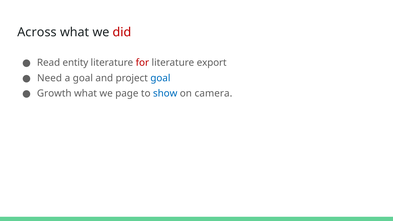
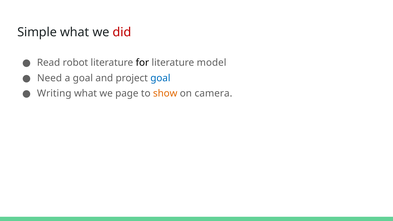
Across: Across -> Simple (37, 32)
entity: entity -> robot (75, 63)
for colour: red -> black (142, 63)
export: export -> model (212, 63)
Growth: Growth -> Writing (54, 93)
show colour: blue -> orange (165, 93)
